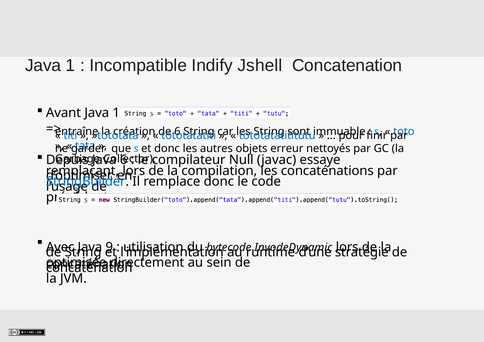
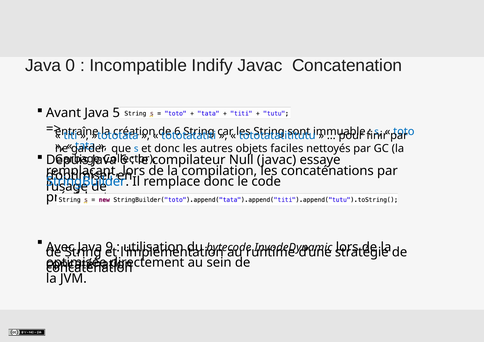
1: 1 -> 0 (70, 65)
Indify Jshell: Jshell -> Javac (260, 65)
Avant Java 1: 1 -> 5 (116, 113)
erreur: erreur -> faciles (287, 148)
